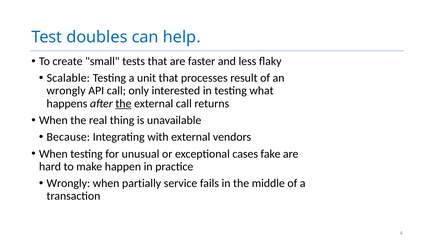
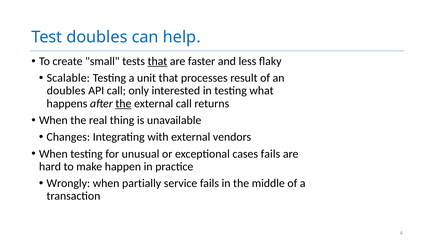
that underline: none -> present (157, 61)
wrongly: wrongly -> doubles (66, 91)
Because: Because -> Changes (68, 137)
cases fake: fake -> fails (270, 154)
